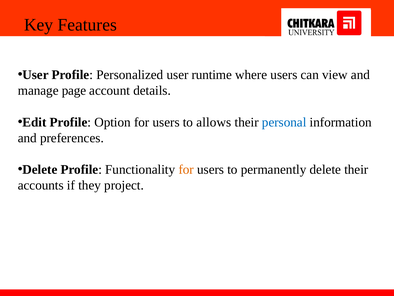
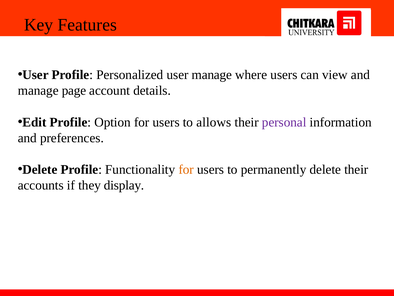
user runtime: runtime -> manage (212, 75)
personal colour: blue -> purple (284, 122)
project: project -> display (124, 185)
